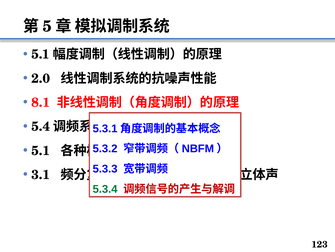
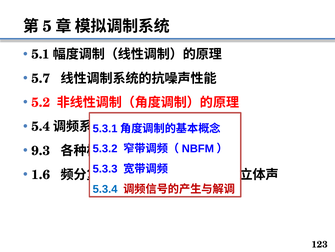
2.0: 2.0 -> 5.7 (41, 78)
8.1: 8.1 -> 5.2 (41, 102)
5.1: 5.1 -> 9.3 (41, 150)
3.1: 3.1 -> 1.6 (41, 174)
5.3.4 colour: green -> blue (105, 189)
